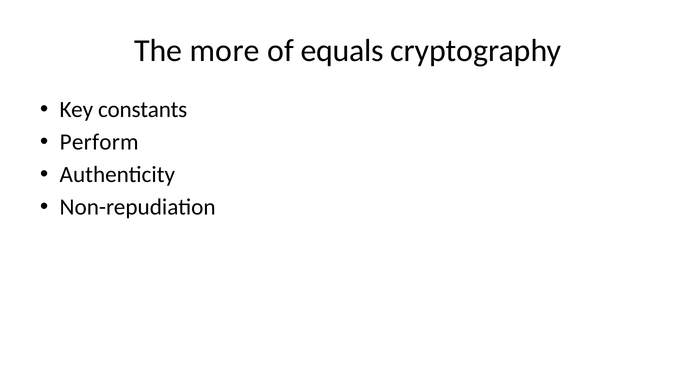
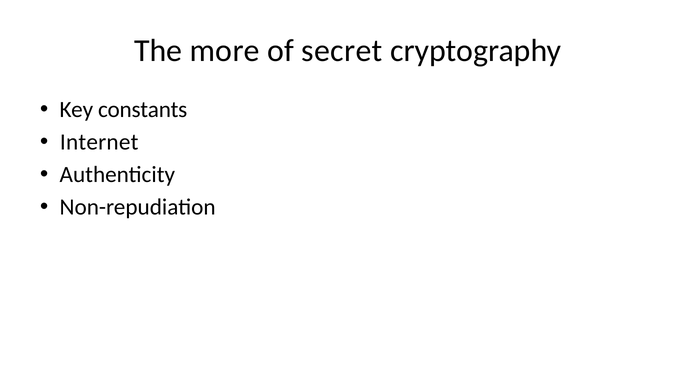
equals: equals -> secret (342, 51)
Perform: Perform -> Internet (99, 142)
